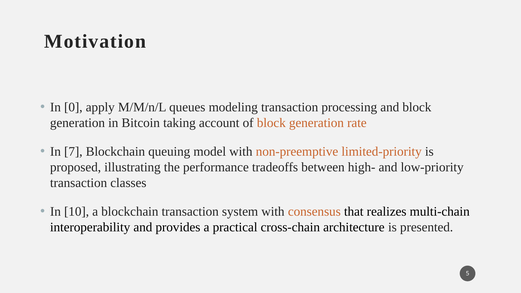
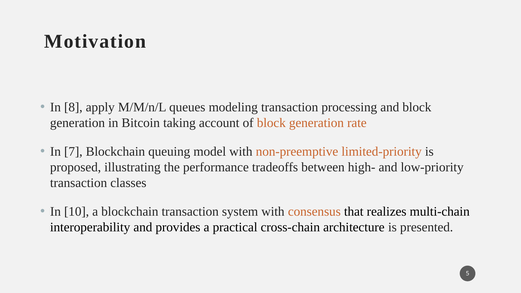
0: 0 -> 8 (73, 107)
